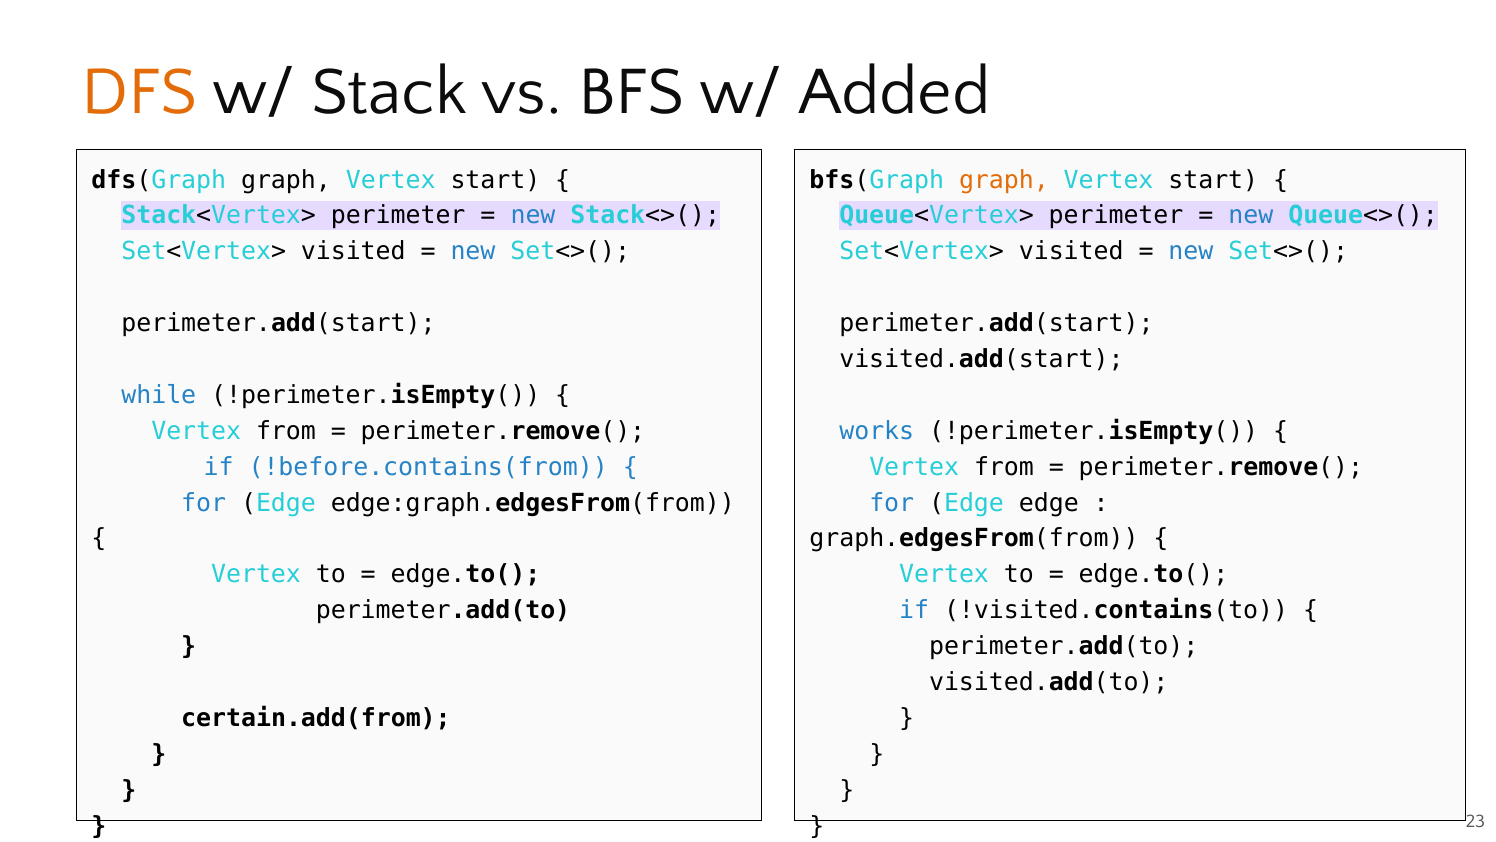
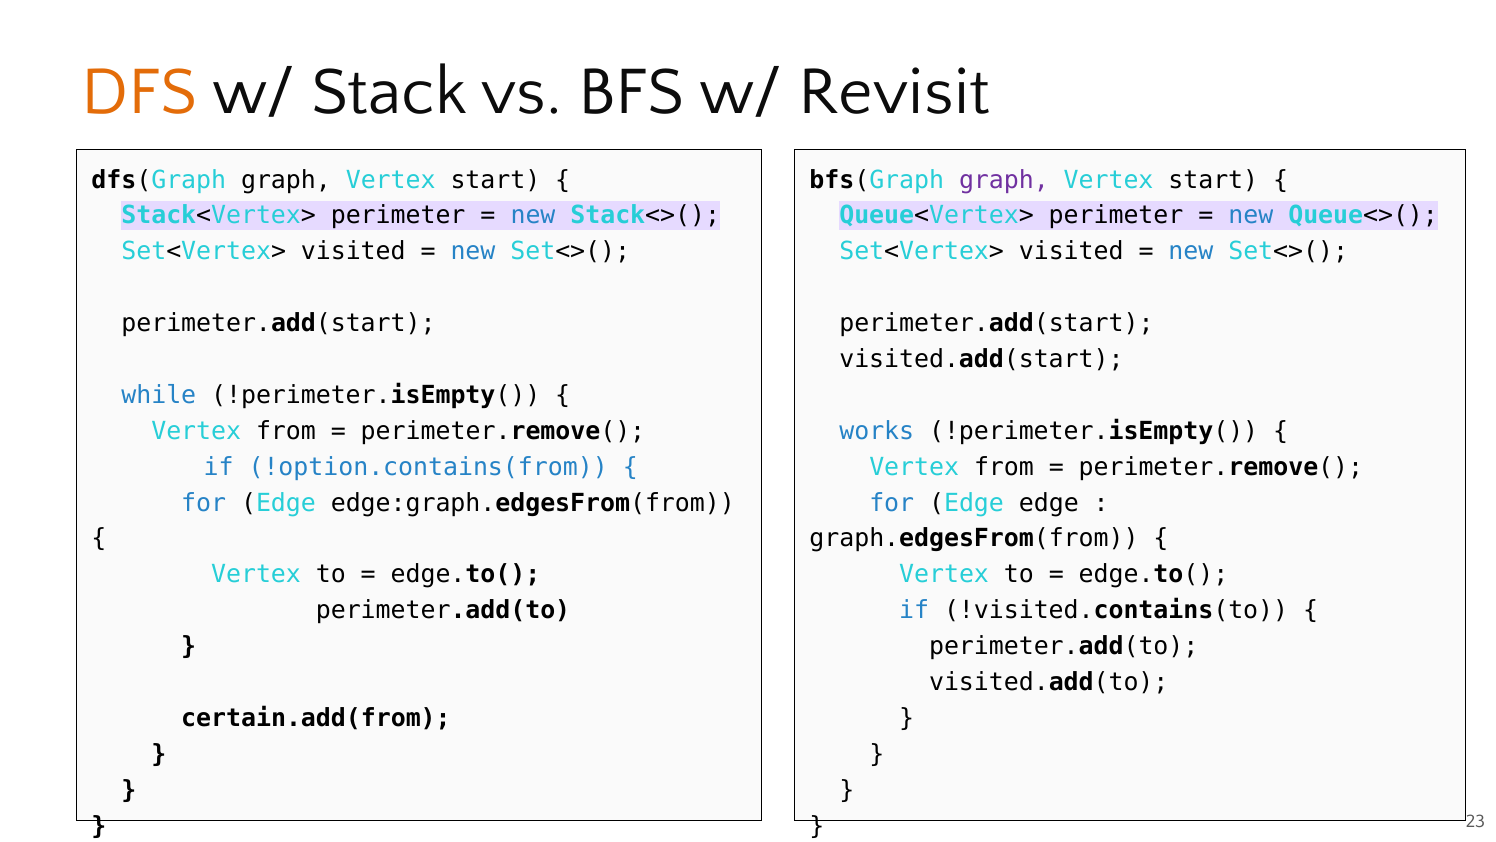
Added: Added -> Revisit (894, 92)
graph colour: orange -> purple (1004, 180)
!before.contains(from: !before.contains(from -> !option.contains(from (428, 467)
